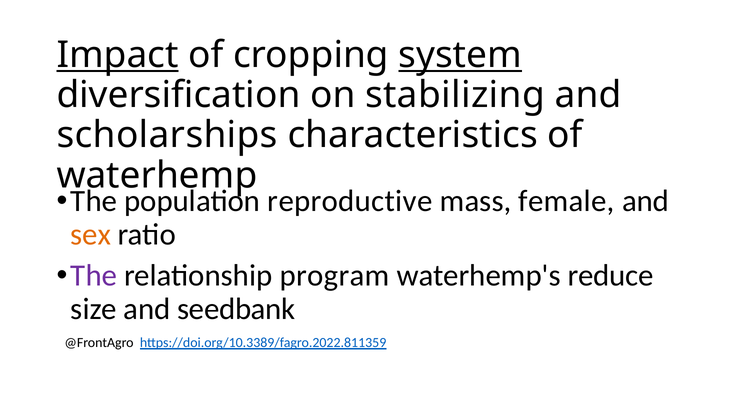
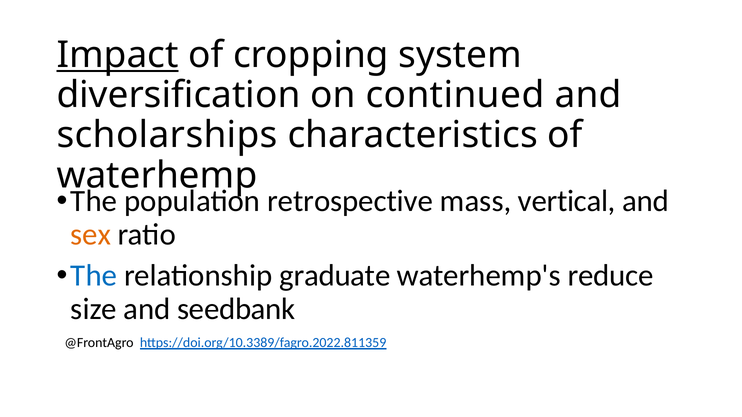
system underline: present -> none (460, 55)
stabilizing: stabilizing -> continued (455, 95)
reproductive: reproductive -> retrospective (350, 201)
female: female -> vertical (567, 201)
The colour: purple -> blue (94, 276)
program: program -> graduate (335, 276)
